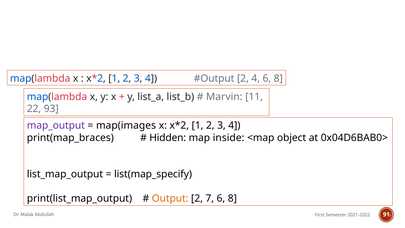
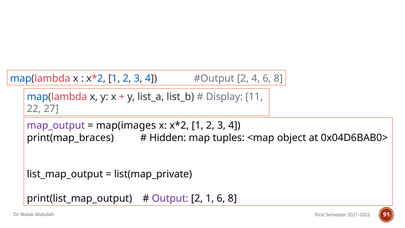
Marvin: Marvin -> Display (224, 97)
93: 93 -> 27 (51, 109)
inside: inside -> tuples (229, 138)
list(map_specify: list(map_specify -> list(map_private (153, 174)
Output colour: orange -> purple (170, 198)
2 7: 7 -> 1 (210, 198)
